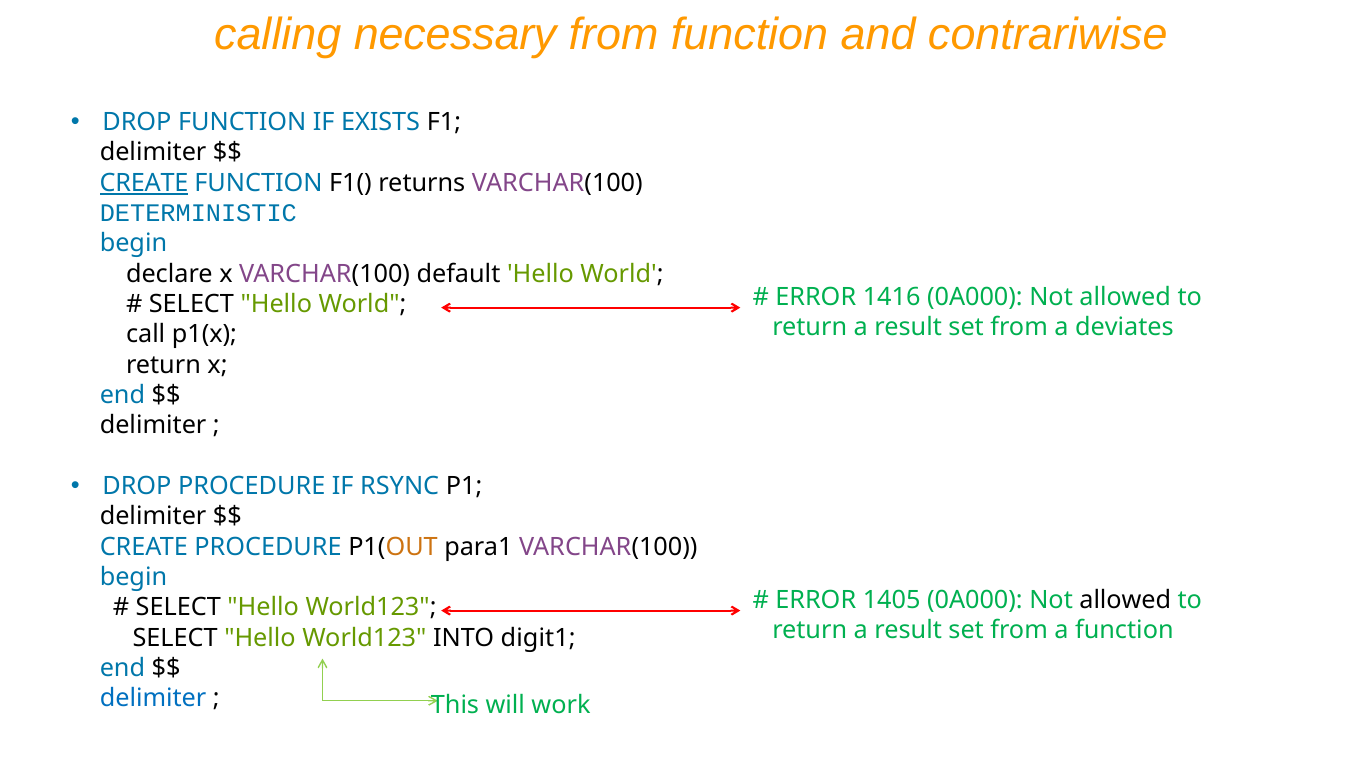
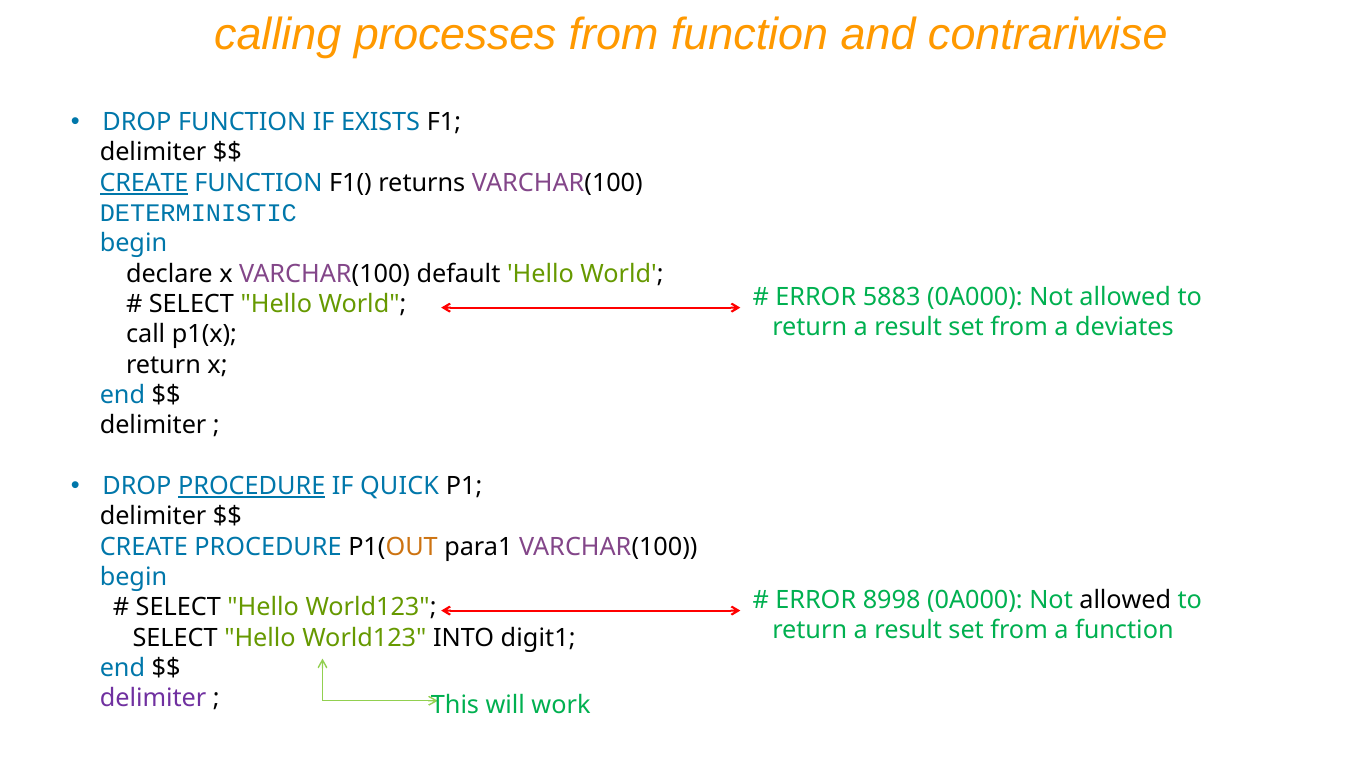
necessary: necessary -> processes (455, 35)
1416: 1416 -> 5883 (892, 297)
PROCEDURE underline: none -> present (252, 486)
RSYNC: RSYNC -> QUICK (400, 486)
1405: 1405 -> 8998 (892, 600)
delimiter colour: blue -> purple (153, 698)
